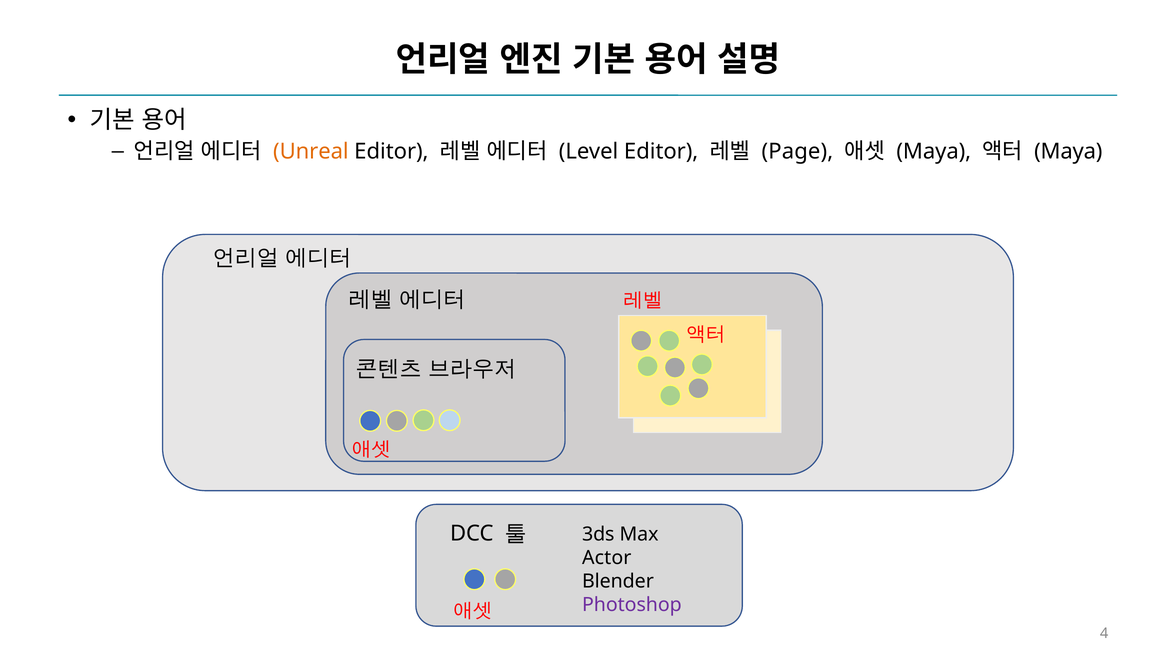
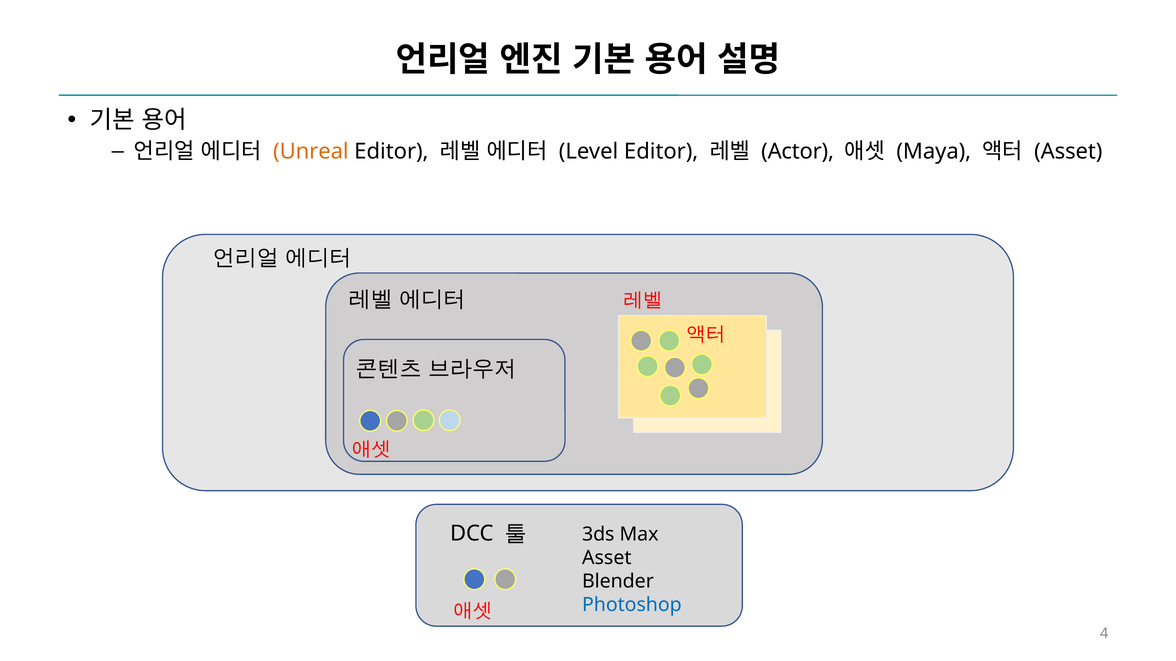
Page: Page -> Actor (798, 152)
Maya: Maya -> Asset (1068, 152)
Actor: Actor -> Asset (607, 558)
Photoshop colour: purple -> blue (632, 605)
